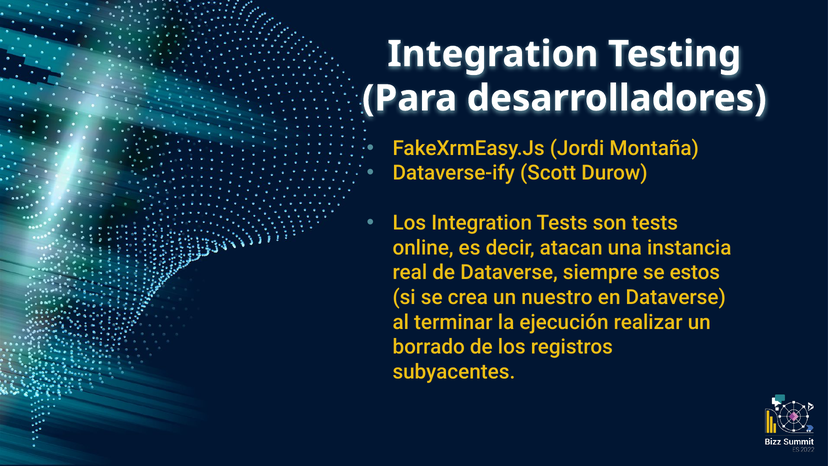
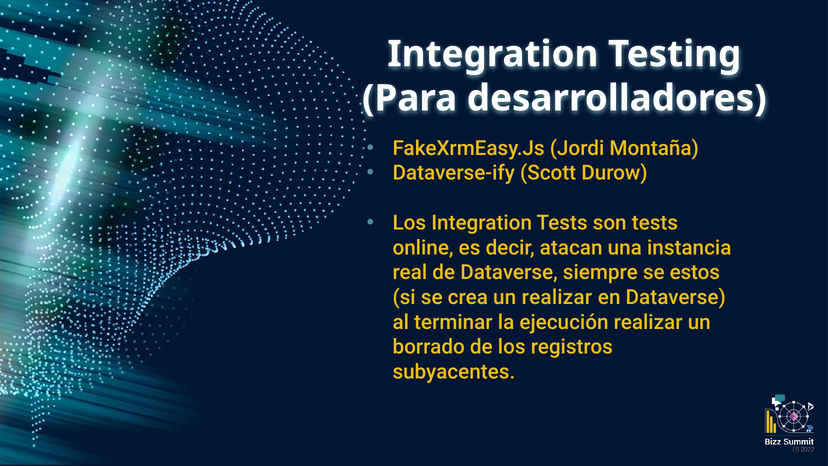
un nuestro: nuestro -> realizar (557, 297)
